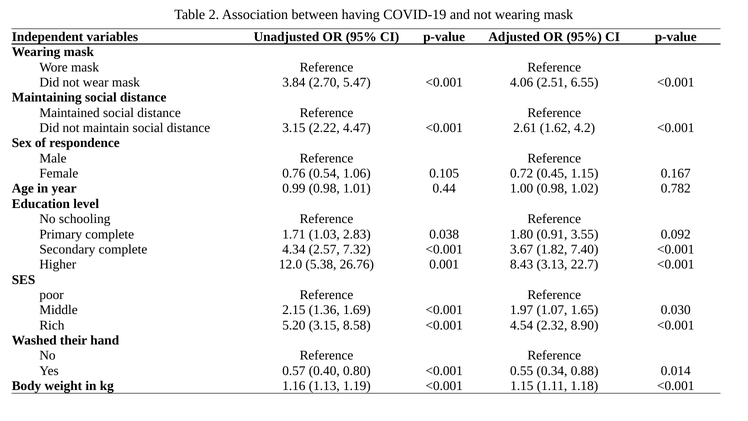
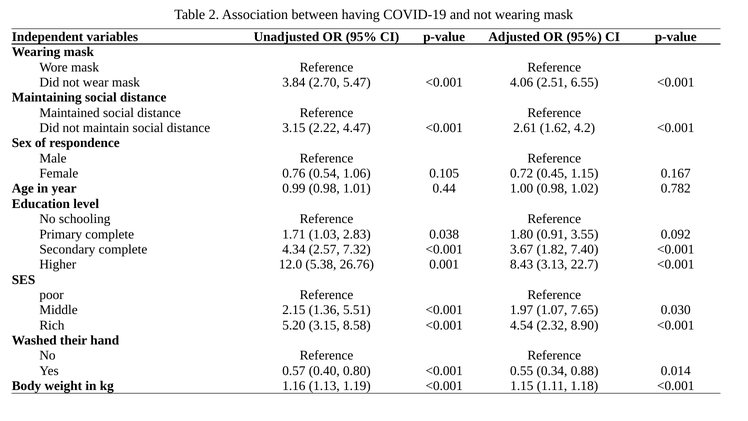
1.69: 1.69 -> 5.51 (357, 310)
1.65: 1.65 -> 7.65 (585, 310)
